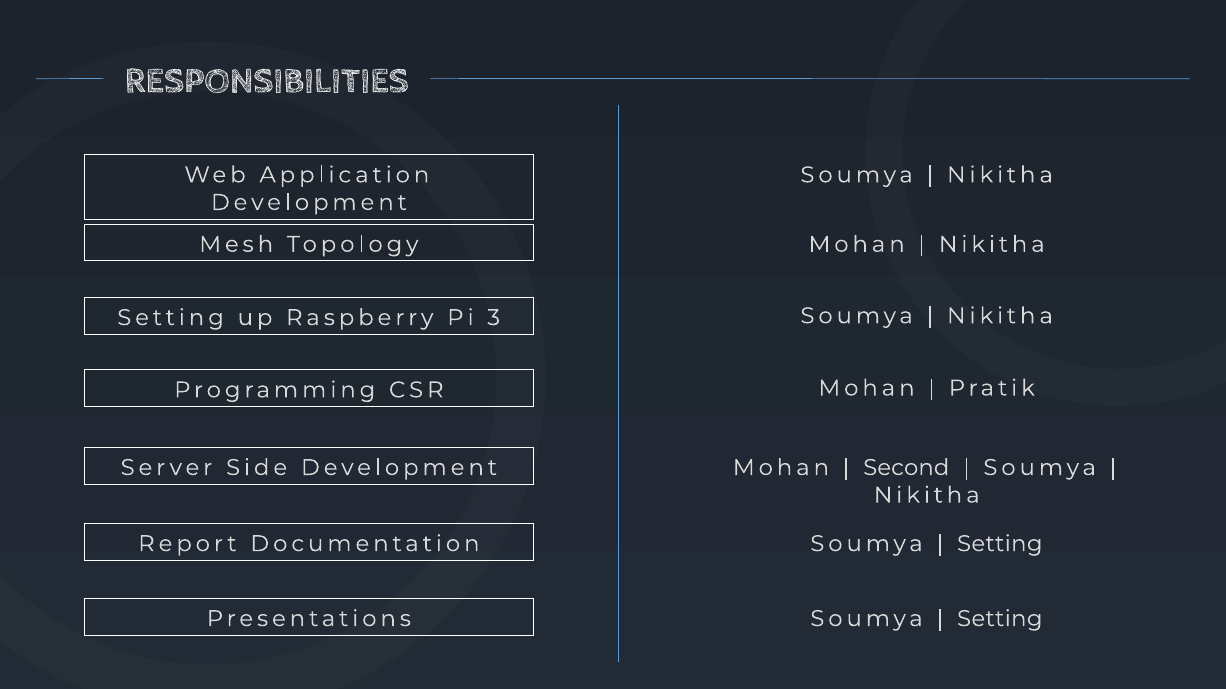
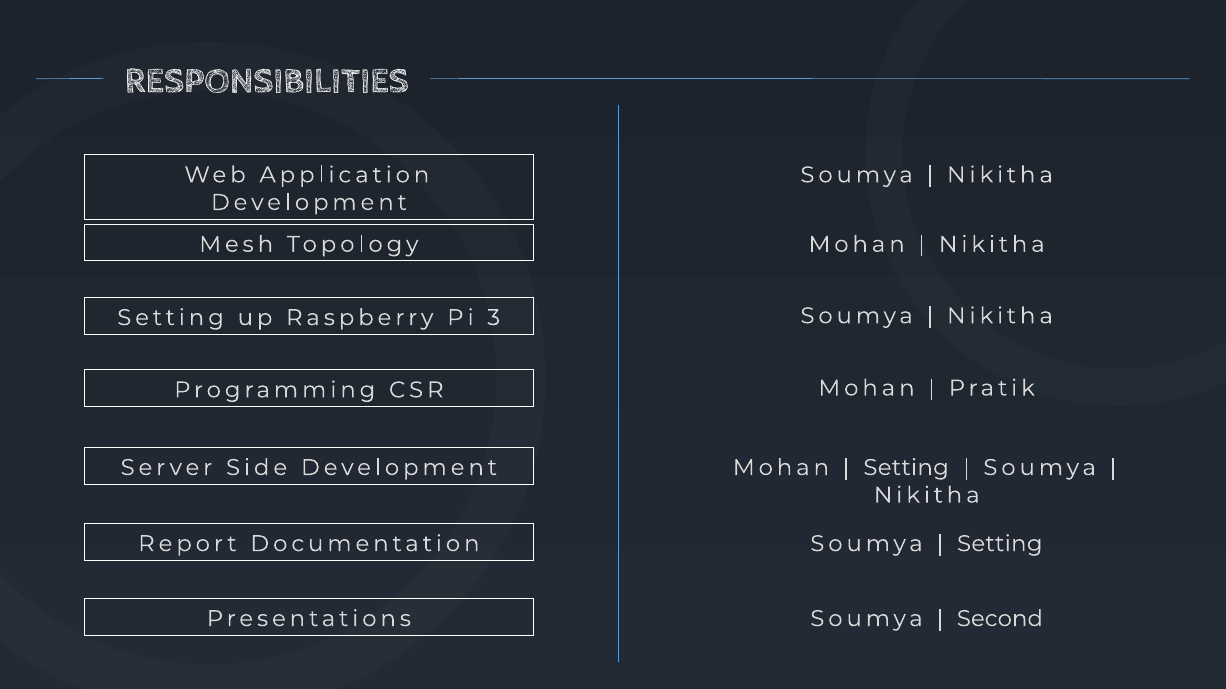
Second: Second -> Setting (906, 468)
Setting: Setting -> Second (1000, 619)
